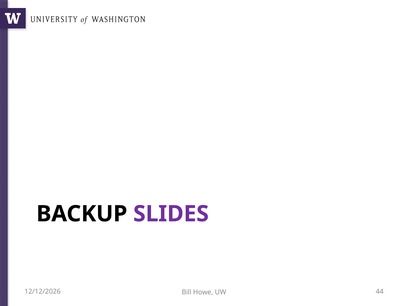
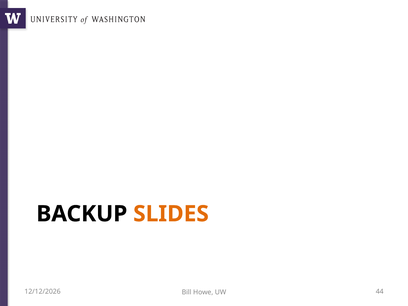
SLIDES colour: purple -> orange (171, 214)
